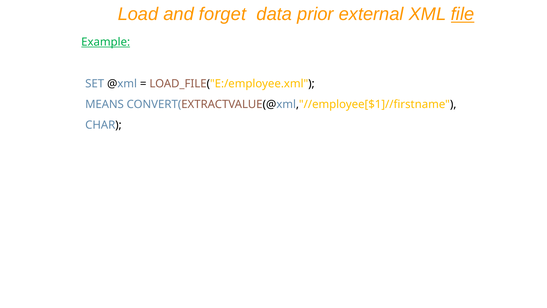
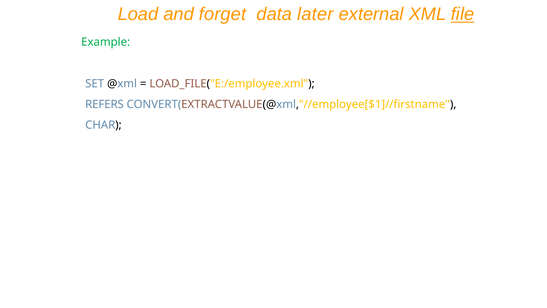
prior: prior -> later (315, 14)
Example underline: present -> none (106, 42)
MEANS: MEANS -> REFERS (105, 104)
